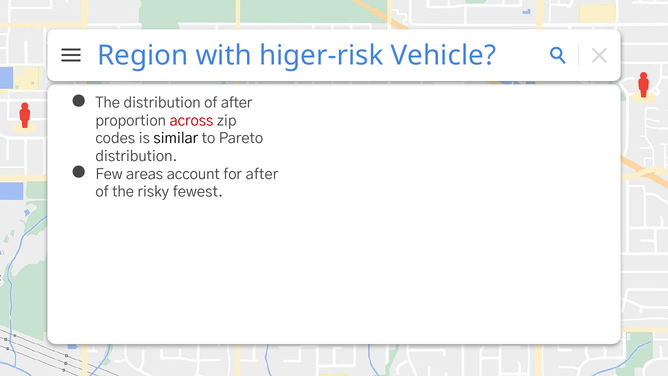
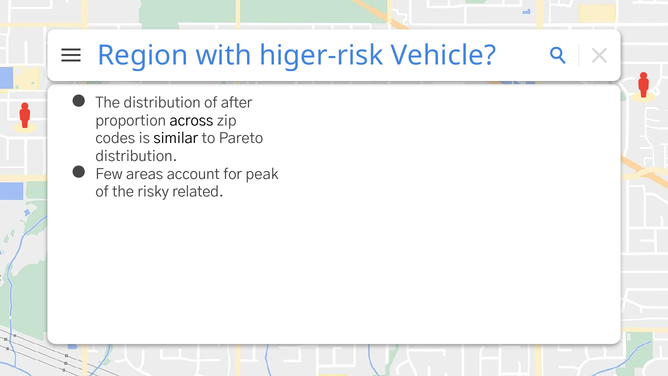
across colour: red -> black (191, 121)
for after: after -> peak (262, 174)
fewest: fewest -> related (198, 192)
